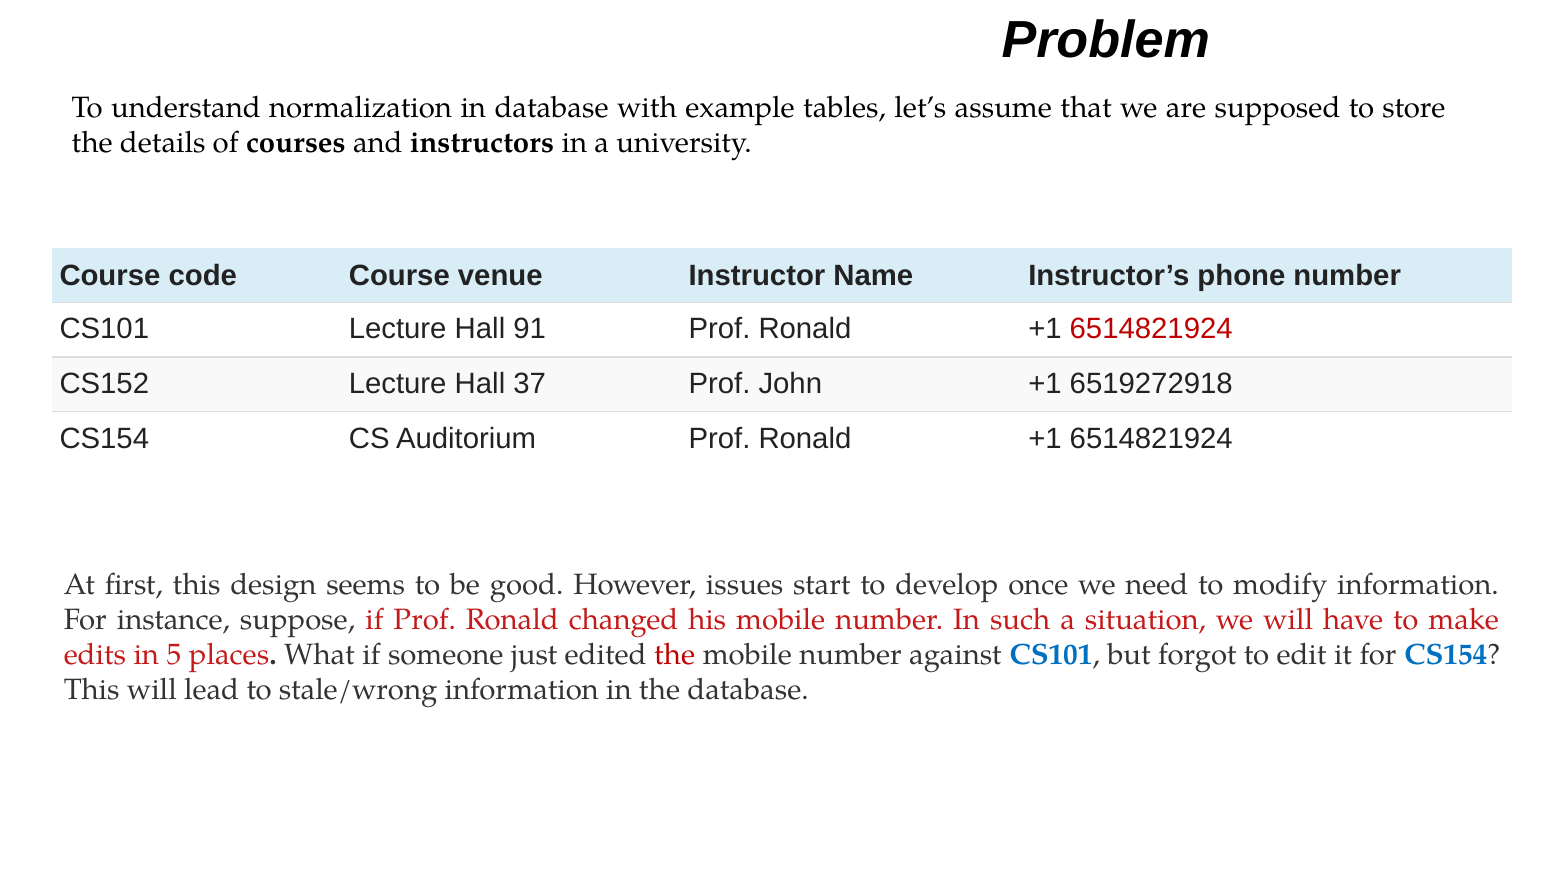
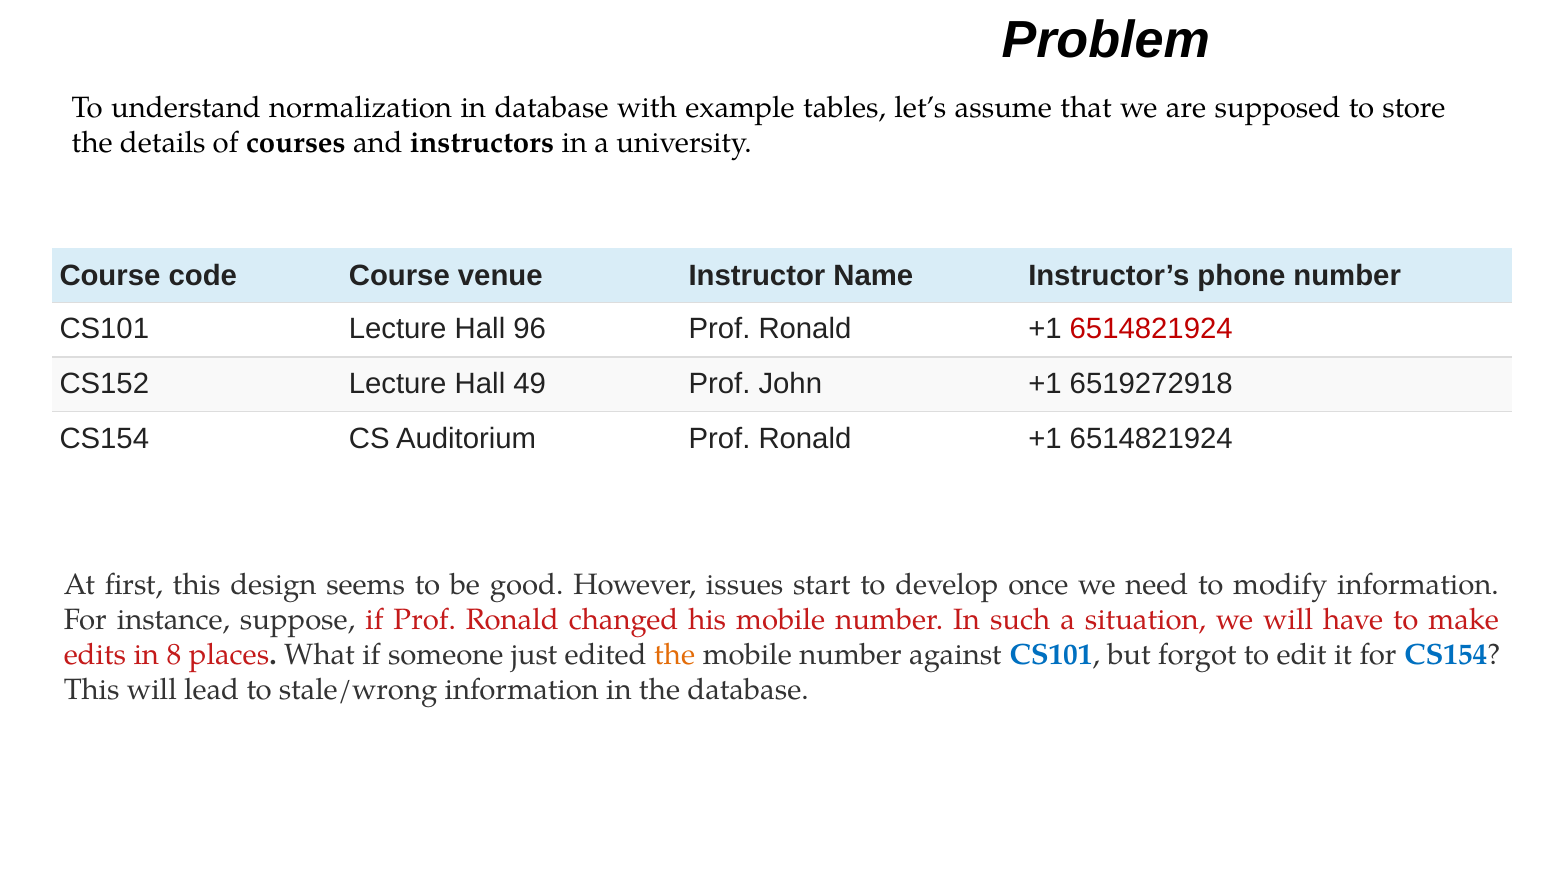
91: 91 -> 96 (530, 329)
37: 37 -> 49 (530, 384)
5: 5 -> 8 (174, 655)
the colour: red -> orange (675, 655)
